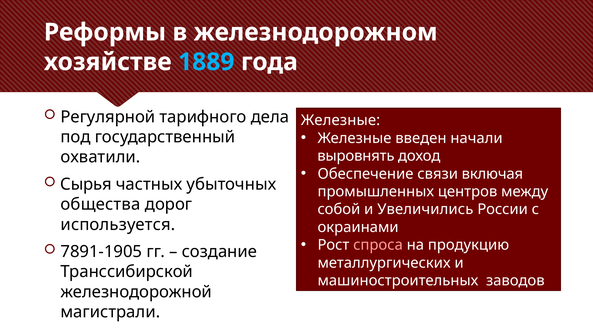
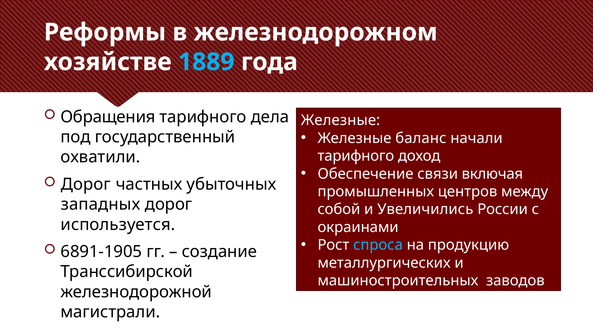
Регулярной: Регулярной -> Обращения (108, 117)
введен: введен -> баланс (421, 138)
выровнять: выровнять -> тарифного (356, 156)
Сырья: Сырья -> Дорог (86, 184)
общества: общества -> западных (100, 204)
спроса colour: pink -> light blue (378, 245)
7891-1905: 7891-1905 -> 6891-1905 (101, 251)
